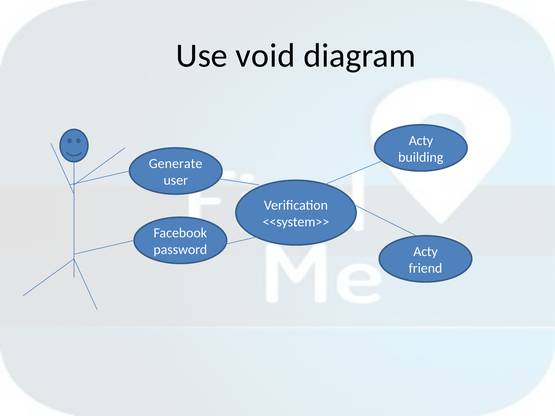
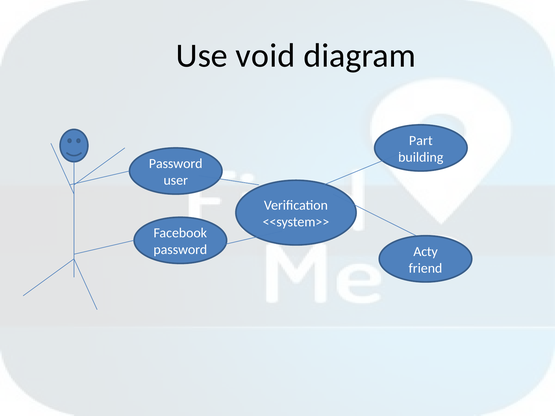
Acty: Acty -> Part (421, 141)
Generate: Generate -> Password (176, 164)
